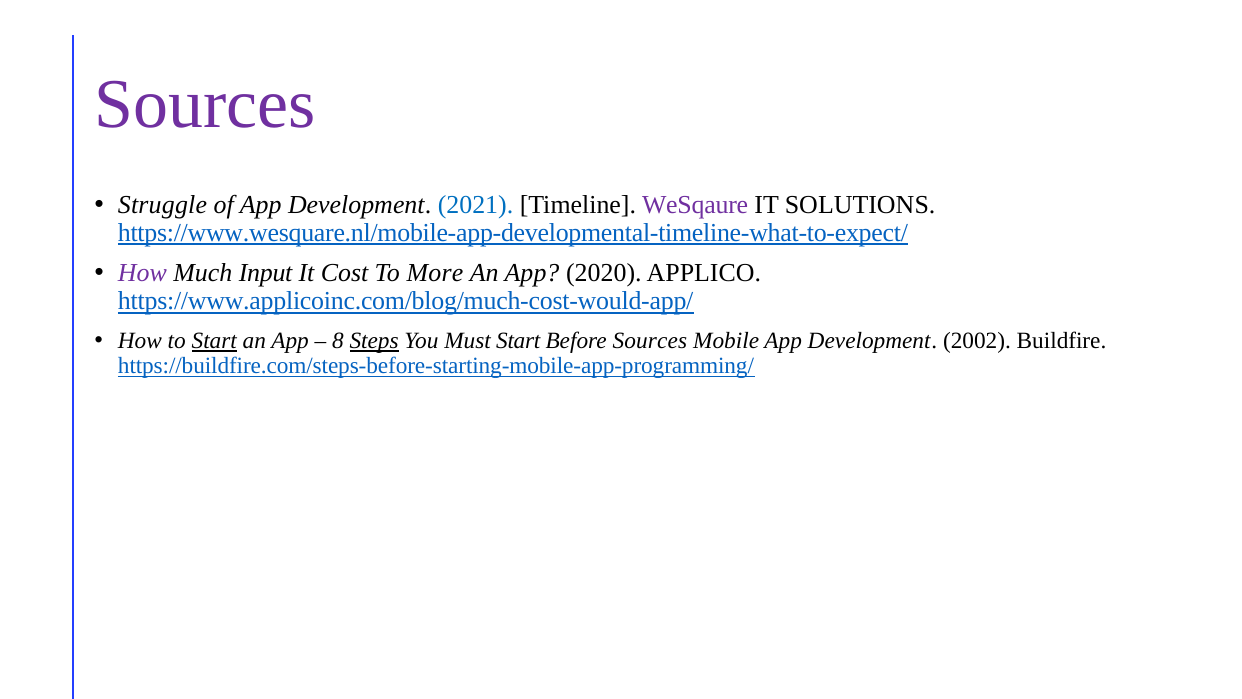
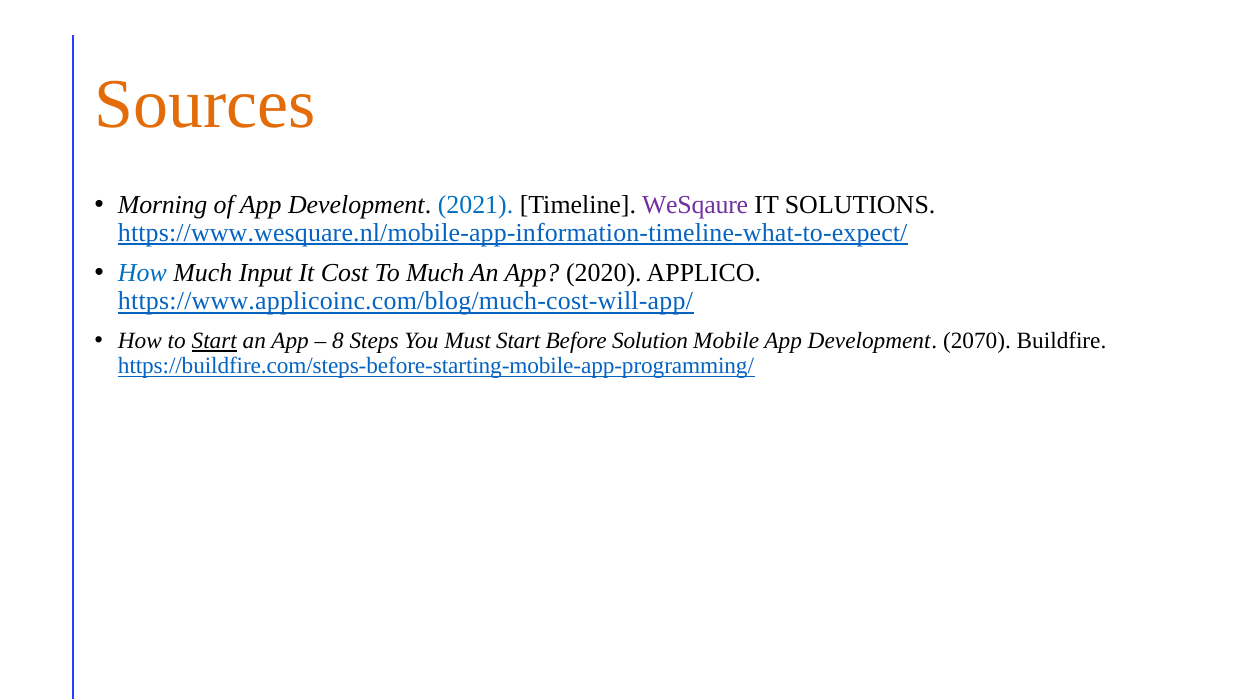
Sources colour: purple -> orange (205, 104)
Struggle: Struggle -> Morning (163, 204)
https://www.wesquare.nl/mobile-app-developmental-timeline-what-to-expect/: https://www.wesquare.nl/mobile-app-developmental-timeline-what-to-expect/ -> https://www.wesquare.nl/mobile-app-information-timeline-what-to-expect/ (513, 232)
How colour: purple -> blue (142, 273)
To More: More -> Much (435, 273)
https://www.applicoinc.com/blog/much-cost-would-app/: https://www.applicoinc.com/blog/much-cost-would-app/ -> https://www.applicoinc.com/blog/much-cost-will-app/ (405, 301)
Steps underline: present -> none (374, 341)
Before Sources: Sources -> Solution (650, 341)
2002: 2002 -> 2070 (977, 341)
